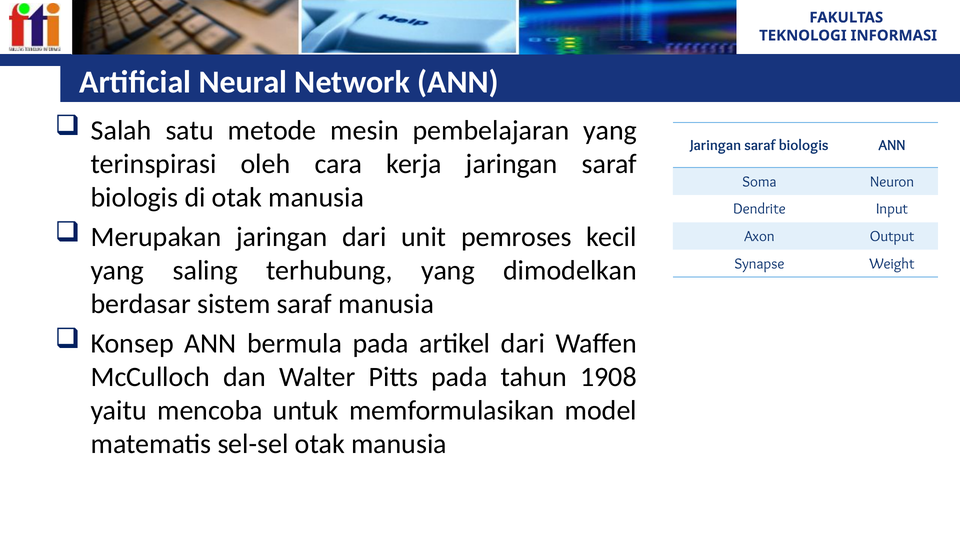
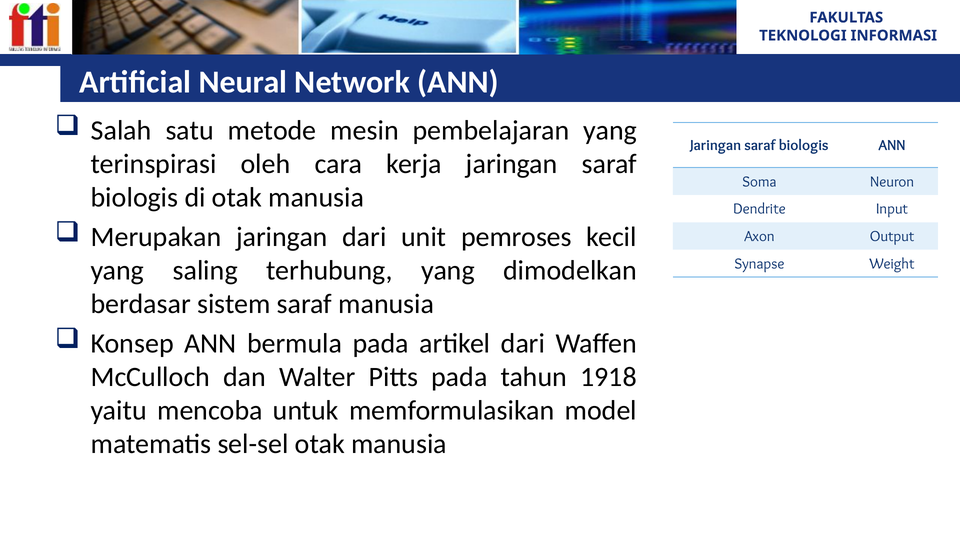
1908: 1908 -> 1918 (608, 377)
